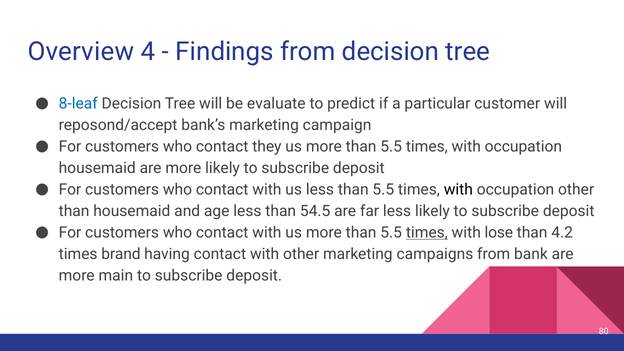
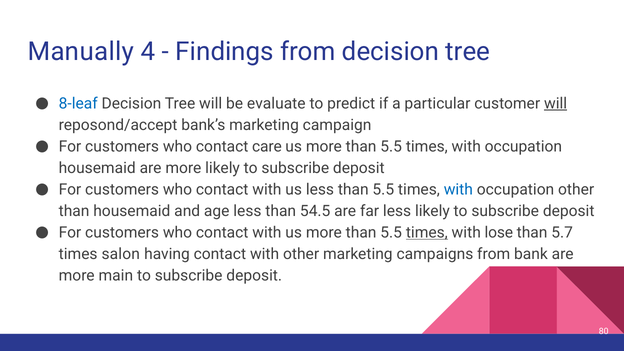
Overview: Overview -> Manually (81, 52)
will underline: none -> present (556, 103)
they: they -> care (267, 146)
with colour: black -> blue (458, 189)
4.2: 4.2 -> 5.7 (562, 233)
brand: brand -> salon (121, 254)
